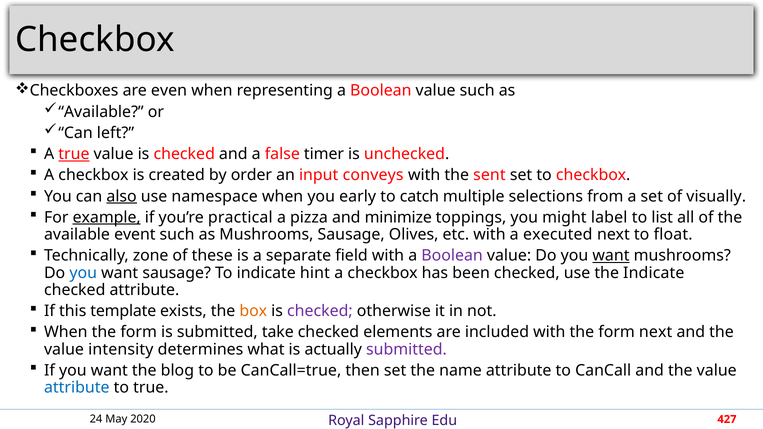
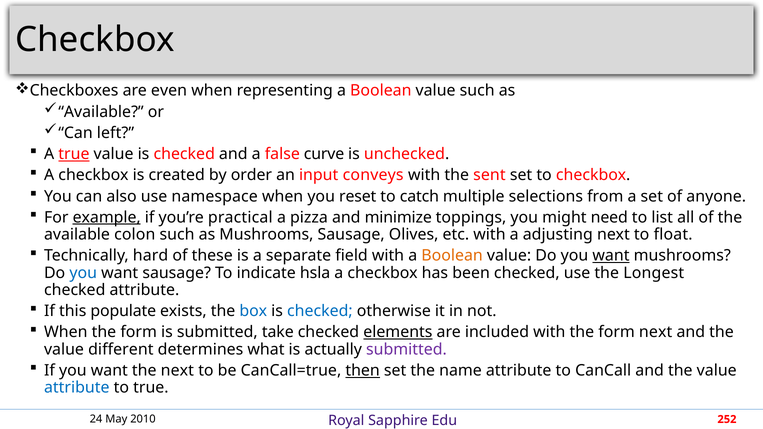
timer: timer -> curve (324, 154)
also underline: present -> none (122, 196)
early: early -> reset (358, 196)
visually: visually -> anyone (716, 196)
label: label -> need (609, 217)
event: event -> colon (135, 235)
executed: executed -> adjusting (558, 235)
zone: zone -> hard (151, 256)
Boolean colour: purple -> orange (452, 256)
hint: hint -> hsla (315, 273)
the Indicate: Indicate -> Longest (654, 273)
template: template -> populate (123, 311)
box colour: orange -> blue (253, 311)
checked colour: purple -> blue (320, 311)
elements underline: none -> present (398, 332)
intensity: intensity -> different (121, 350)
the blog: blog -> next (177, 371)
then underline: none -> present (363, 371)
2020: 2020 -> 2010 (143, 419)
427: 427 -> 252 (727, 419)
